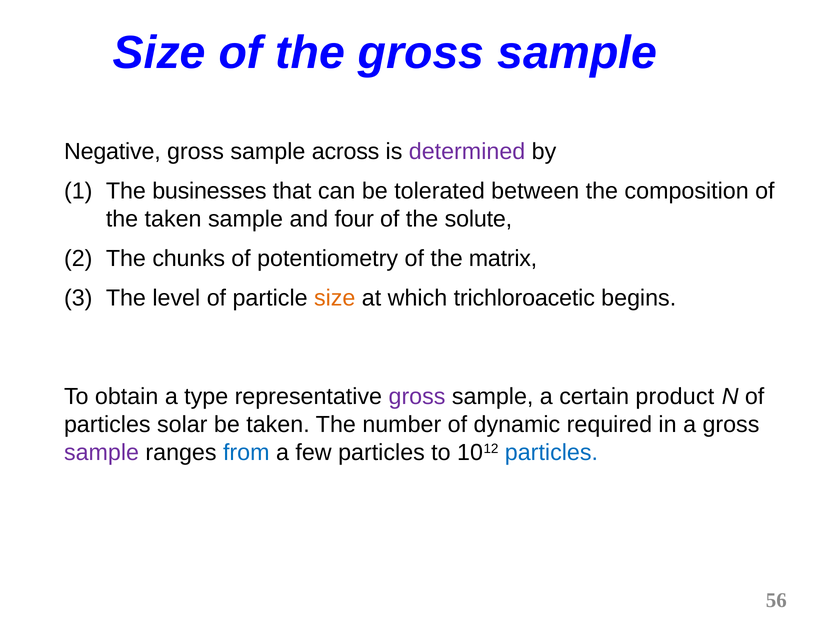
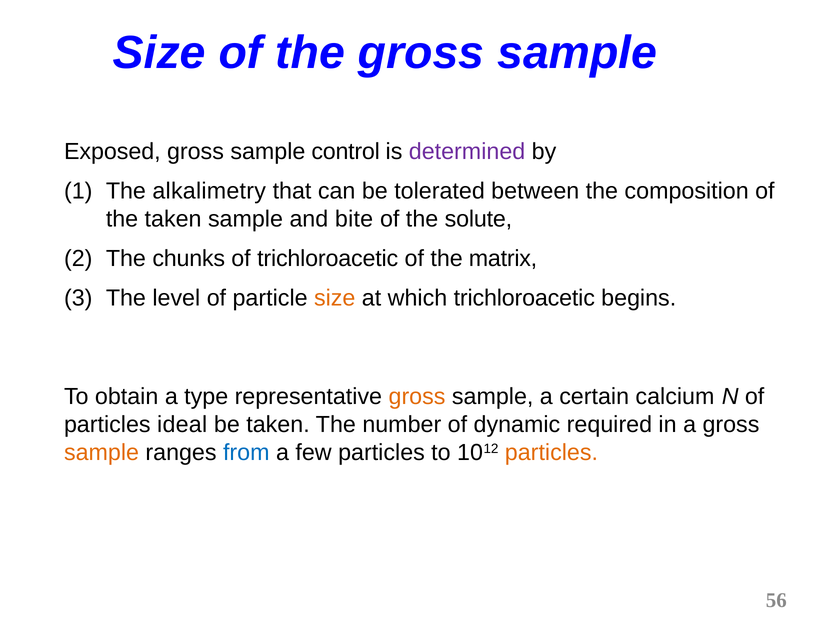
Negative: Negative -> Exposed (112, 151)
across: across -> control (346, 151)
businesses: businesses -> alkalimetry (209, 191)
four: four -> bite (354, 219)
of potentiometry: potentiometry -> trichloroacetic (328, 258)
gross colour: purple -> orange (417, 396)
product: product -> calcium (675, 396)
solar: solar -> ideal (182, 424)
sample colour: purple -> orange (102, 452)
particles colour: blue -> orange (551, 452)
